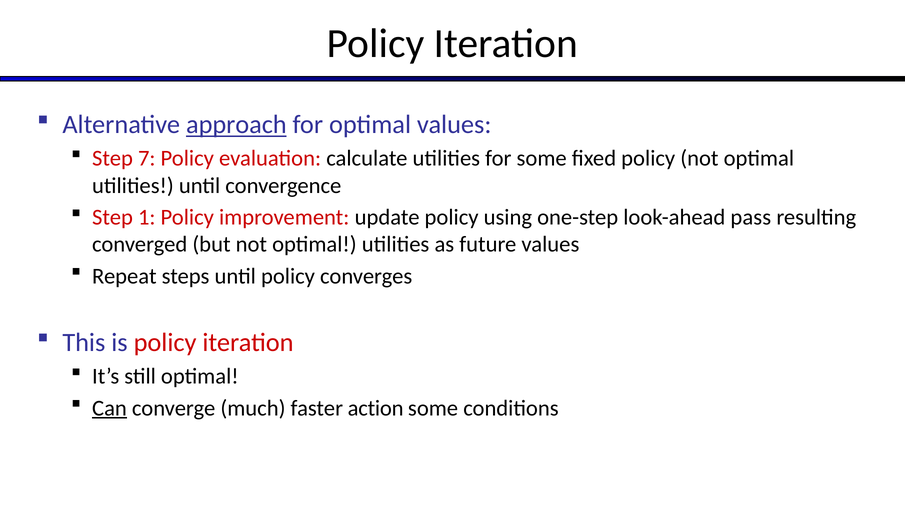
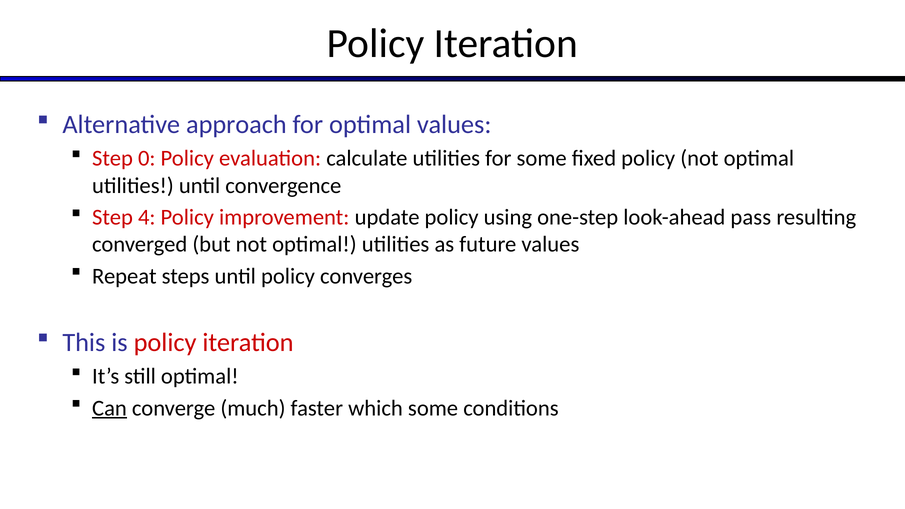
approach underline: present -> none (236, 125)
7: 7 -> 0 (147, 158)
1: 1 -> 4 (147, 217)
action: action -> which (375, 408)
